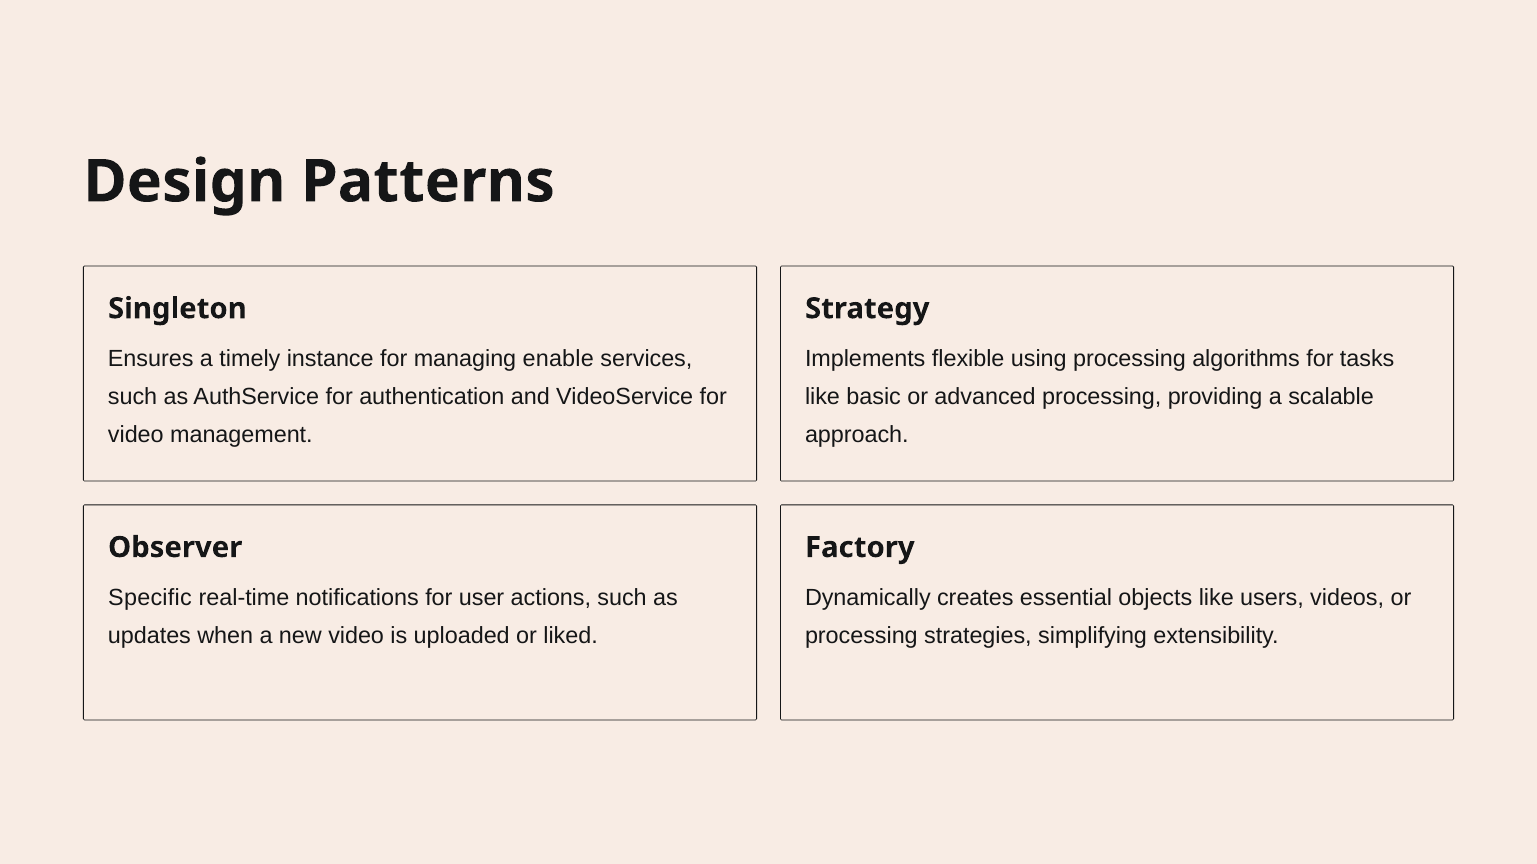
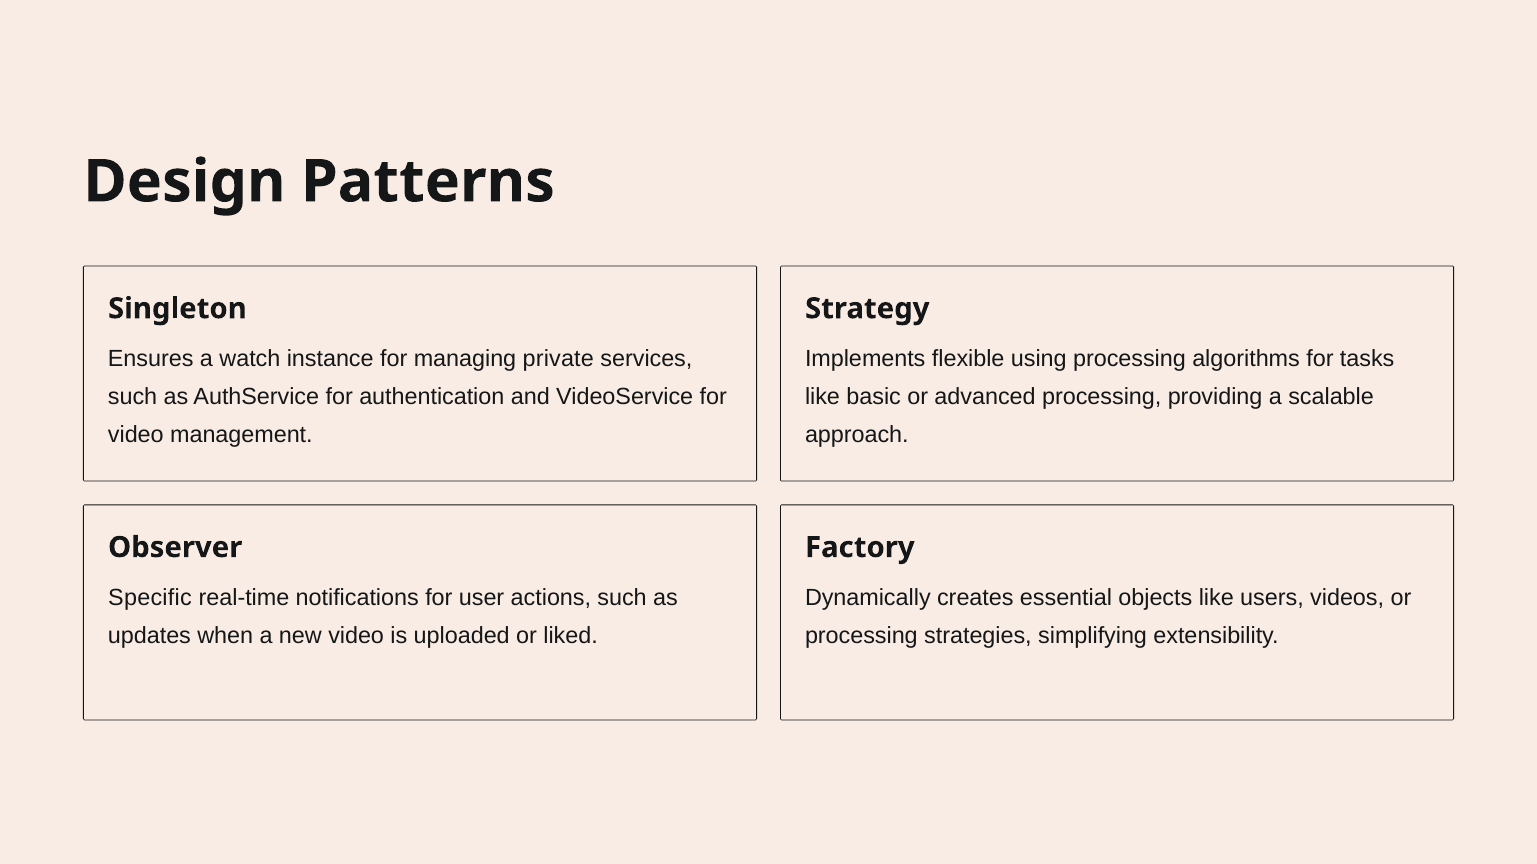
timely: timely -> watch (250, 359)
enable: enable -> private (558, 359)
